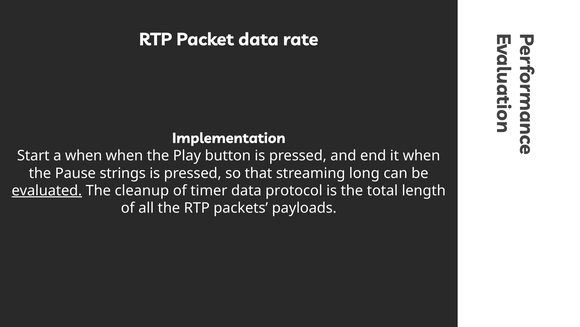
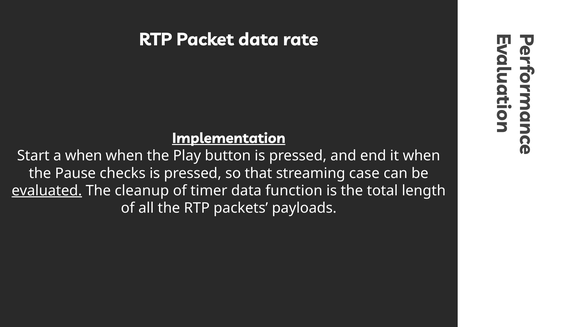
Implementation underline: none -> present (229, 138)
strings: strings -> checks (123, 173)
long: long -> case (364, 173)
protocol: protocol -> function (294, 190)
